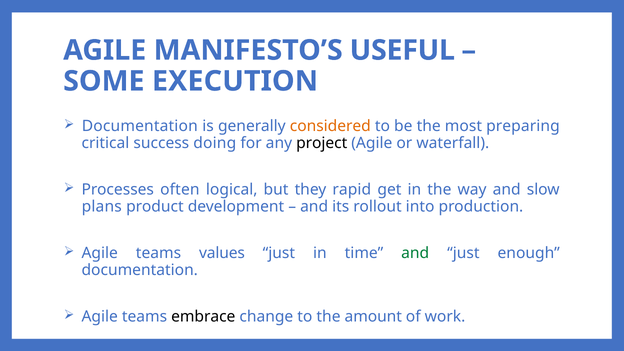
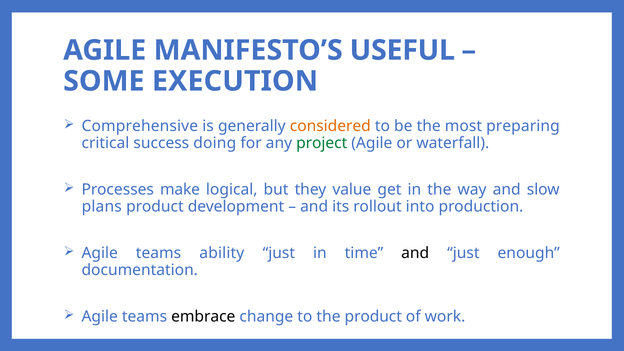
Documentation: Documentation -> Comprehensive (140, 126)
project colour: black -> green (322, 143)
often: often -> make (180, 190)
rapid: rapid -> value (352, 190)
values: values -> ability (222, 253)
and colour: green -> black (415, 253)
the amount: amount -> product (373, 317)
